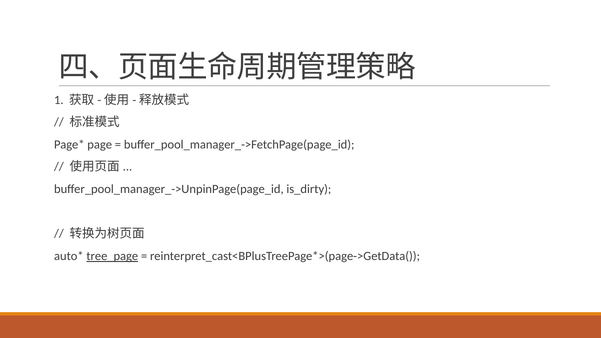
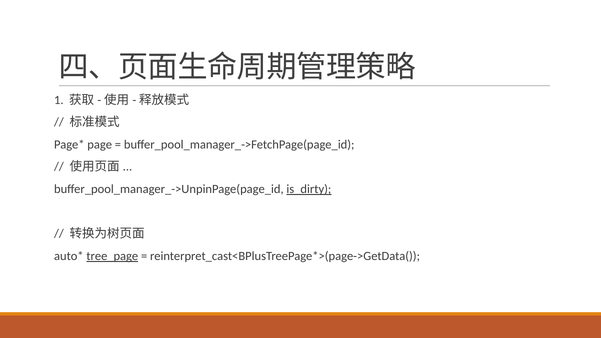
is_dirty underline: none -> present (309, 189)
